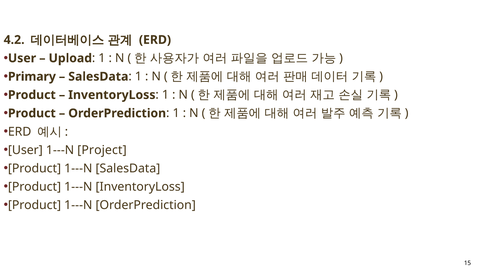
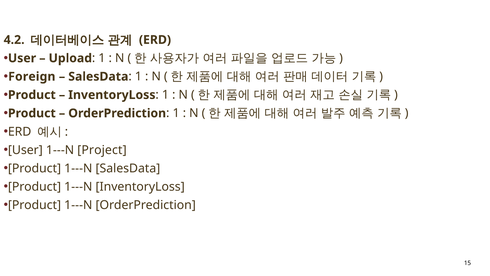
Primary: Primary -> Foreign (32, 76)
